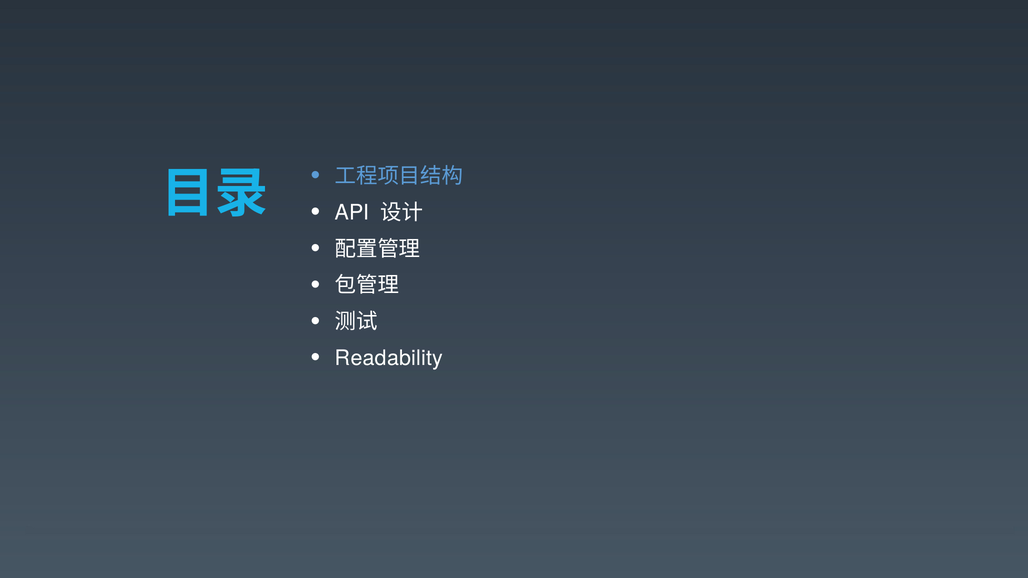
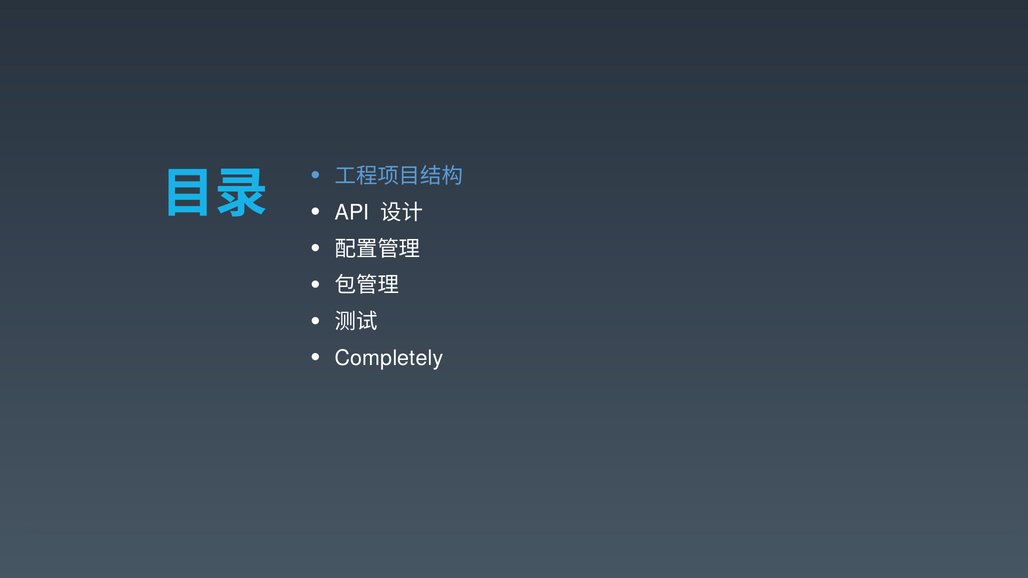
Readability: Readability -> Completely (389, 358)
